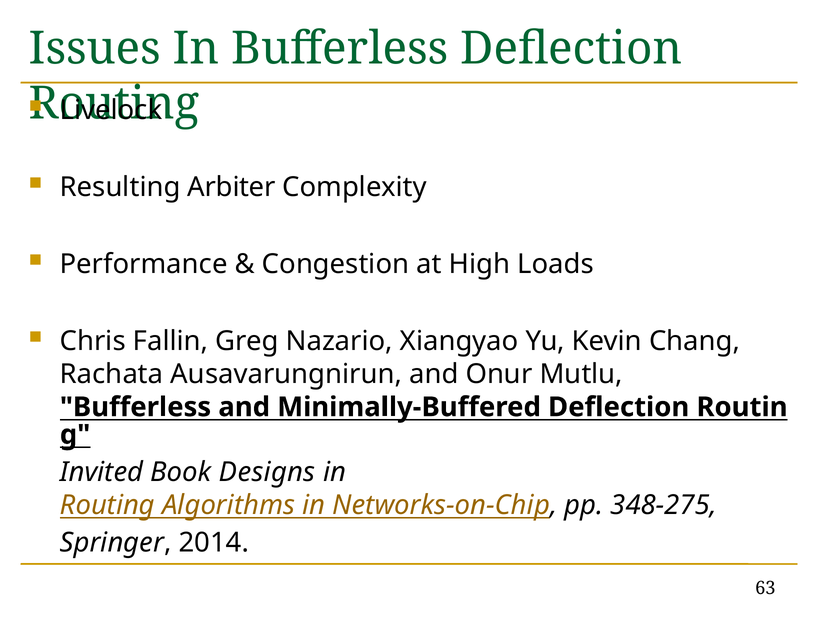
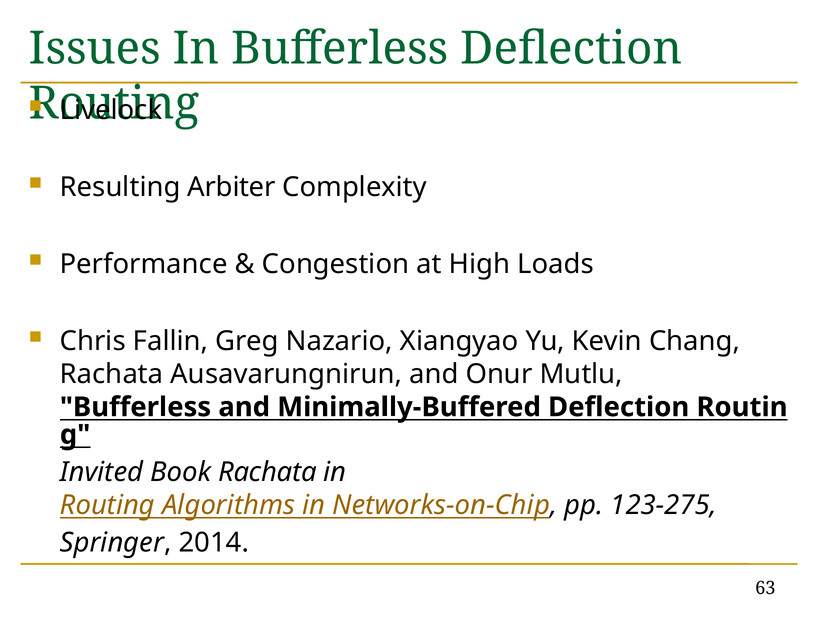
Book Designs: Designs -> Rachata (267, 472)
348-275: 348-275 -> 123-275 (664, 505)
